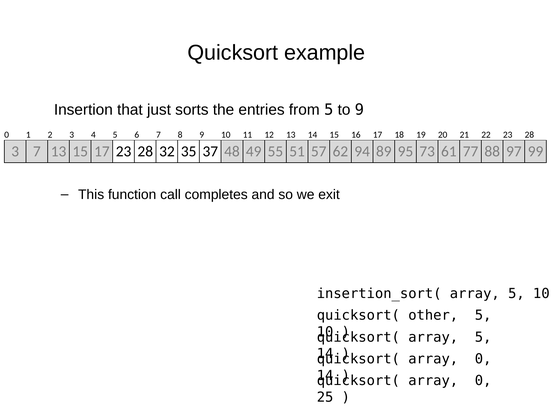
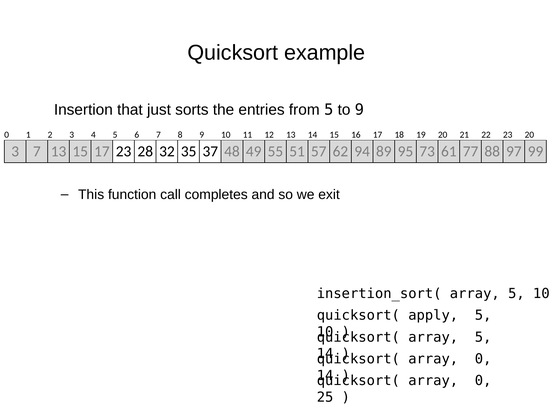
22 23 28: 28 -> 20 (529, 135)
other: other -> apply (433, 315)
